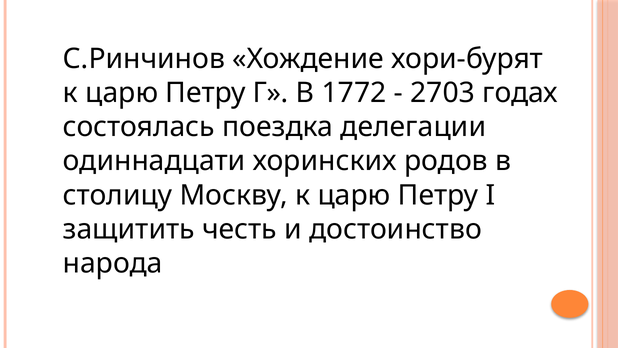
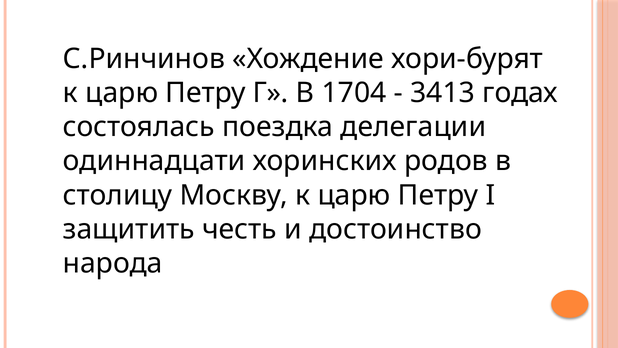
1772: 1772 -> 1704 (354, 93)
2703: 2703 -> 3413 (443, 93)
